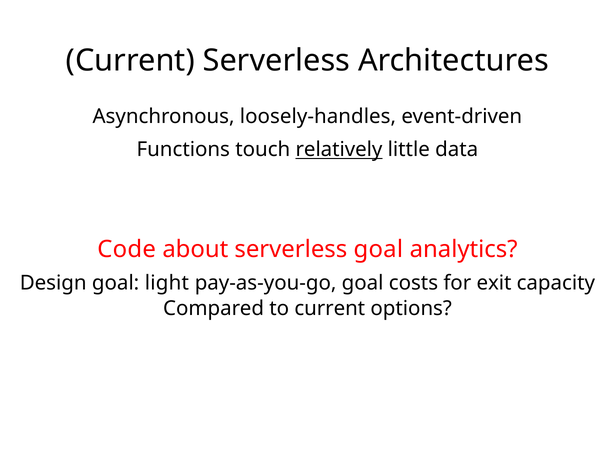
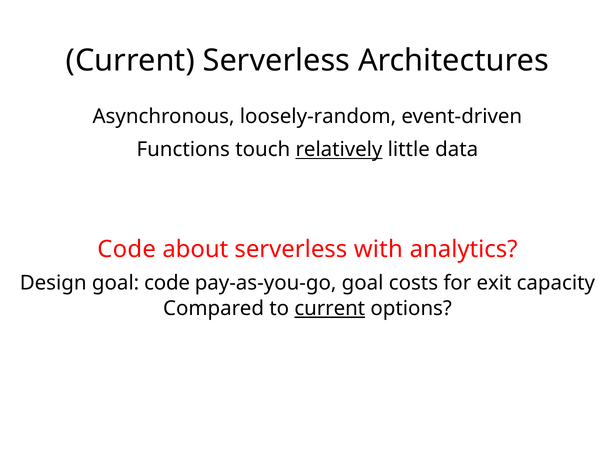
loosely-handles: loosely-handles -> loosely-random (318, 116)
serverless goal: goal -> with (378, 250)
goal light: light -> code (167, 283)
current underline: none -> present (330, 309)
